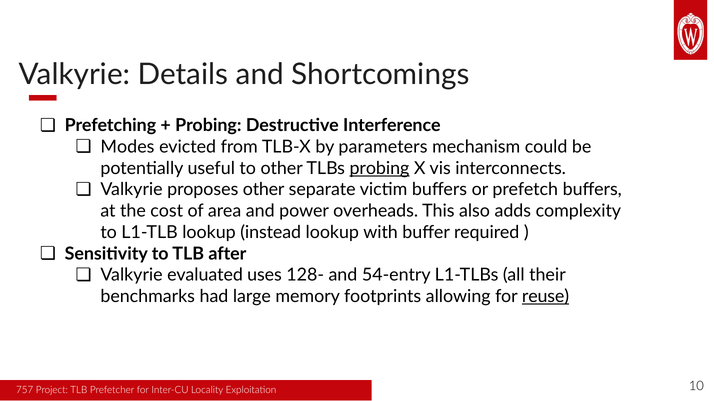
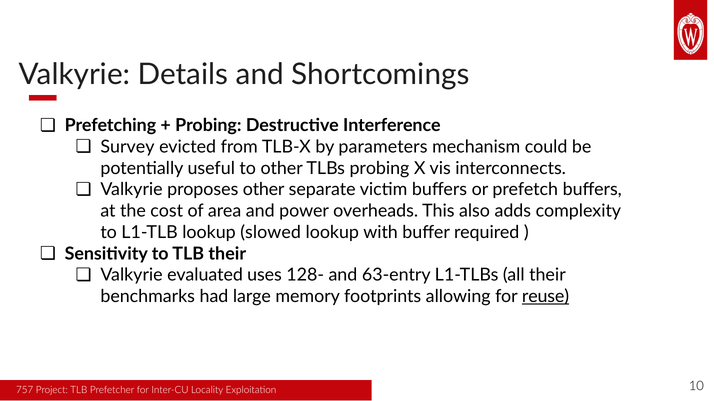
Modes: Modes -> Survey (127, 147)
probing underline: present -> none (379, 168)
instead: instead -> slowed (271, 233)
TLB after: after -> their (227, 254)
54-entry: 54-entry -> 63-entry (396, 276)
